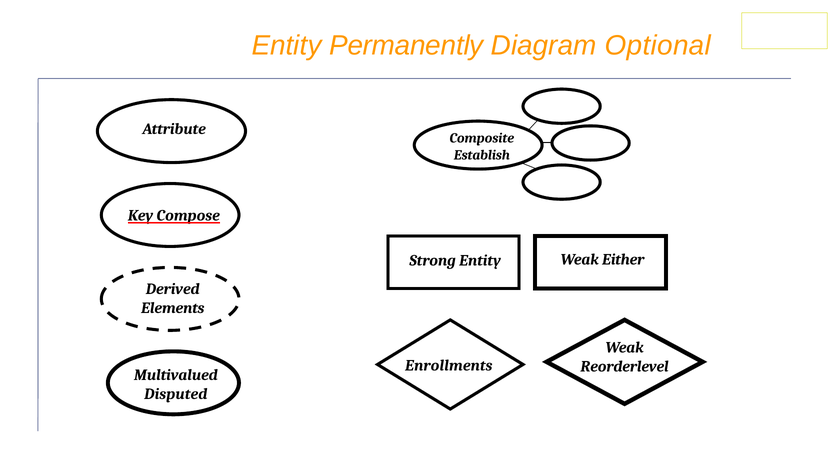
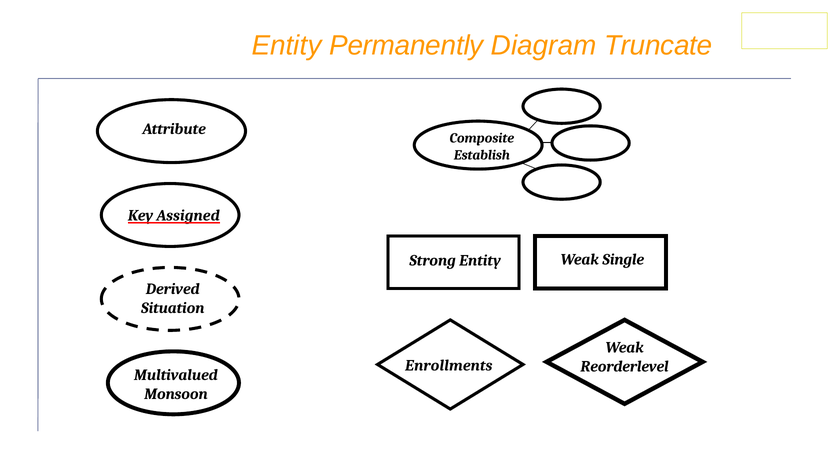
Optional: Optional -> Truncate (658, 46)
Compose: Compose -> Assigned (188, 216)
Either: Either -> Single (623, 260)
Elements: Elements -> Situation (173, 308)
Disputed: Disputed -> Monsoon (176, 394)
